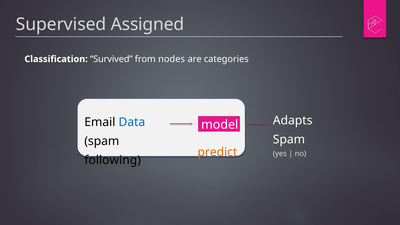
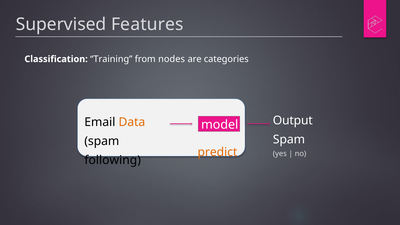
Assigned: Assigned -> Features (147, 24)
Survived: Survived -> Training (111, 59)
Adapts: Adapts -> Output (293, 121)
Data colour: blue -> orange (132, 122)
